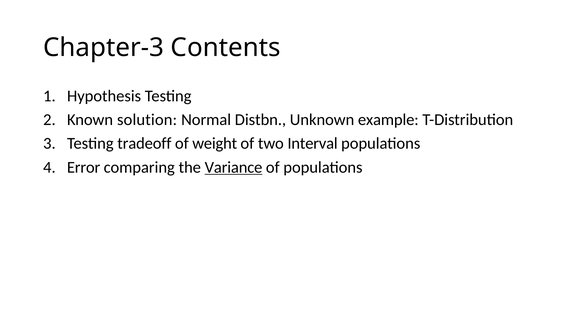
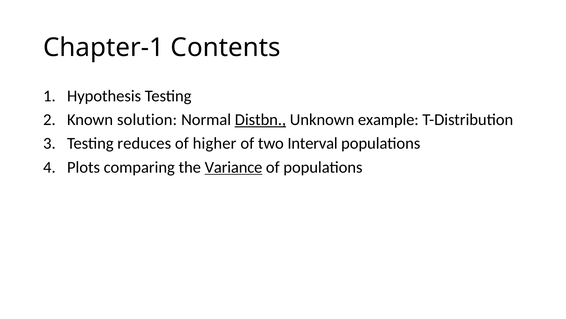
Chapter-3: Chapter-3 -> Chapter-1 (104, 48)
Distbn underline: none -> present (260, 119)
tradeoff: tradeoff -> reduces (144, 143)
weight: weight -> higher (215, 143)
Error: Error -> Plots (84, 167)
